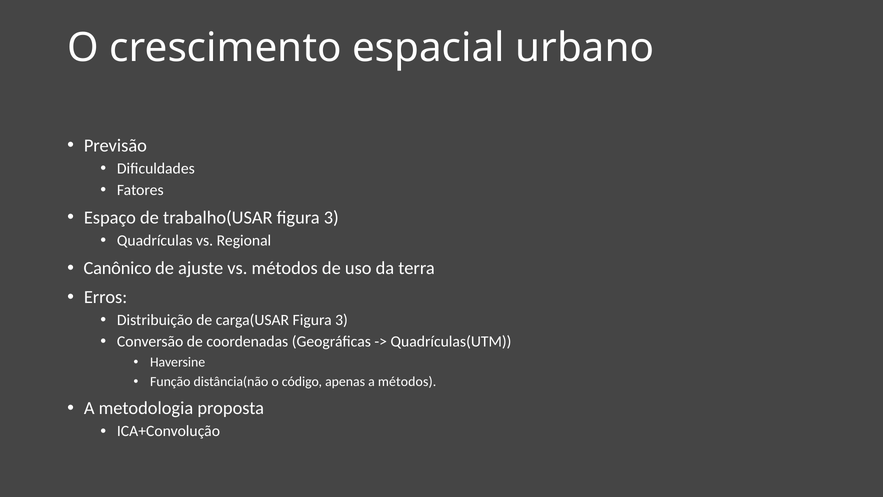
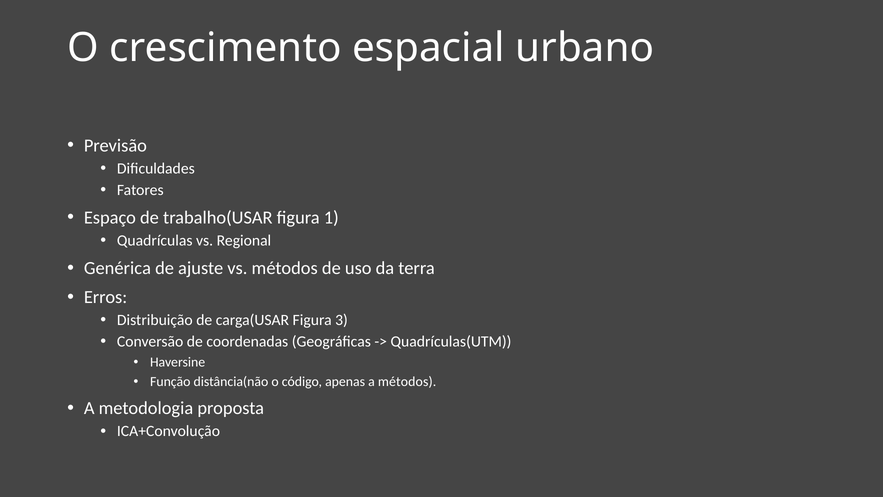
trabalho(USAR figura 3: 3 -> 1 (331, 217)
Canônico: Canônico -> Genérica (117, 268)
